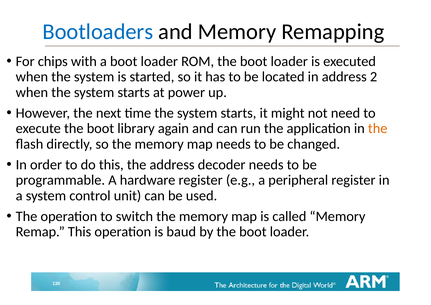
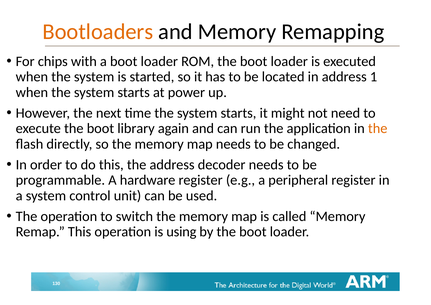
Bootloaders colour: blue -> orange (98, 32)
2: 2 -> 1 (374, 77)
baud: baud -> using (181, 231)
